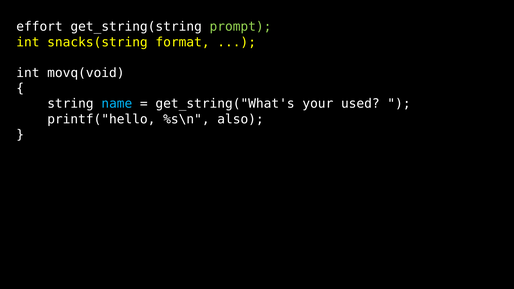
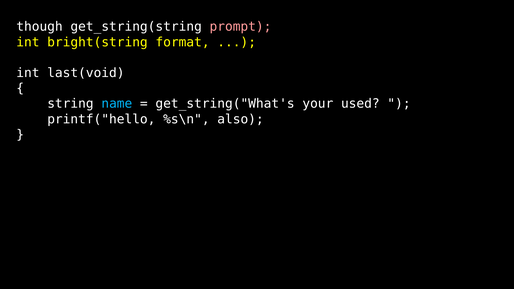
effort: effort -> though (40, 27)
prompt colour: light green -> pink (241, 27)
snacks(string: snacks(string -> bright(string (97, 42)
movq(void: movq(void -> last(void (86, 73)
